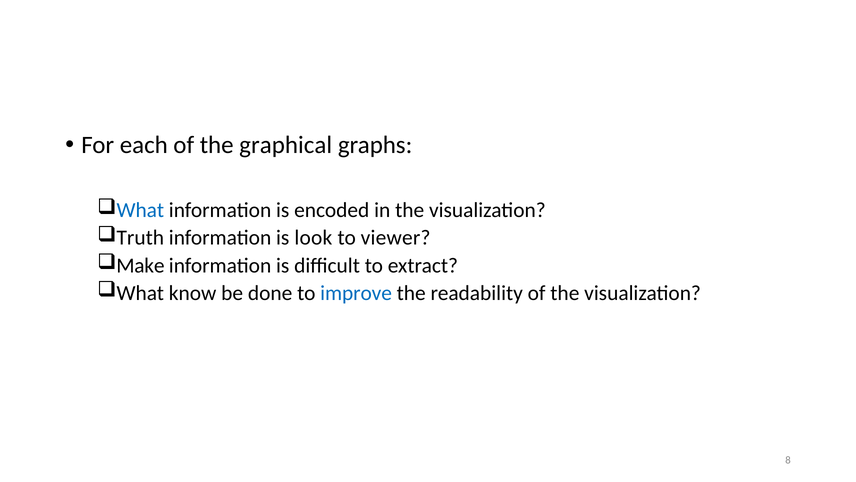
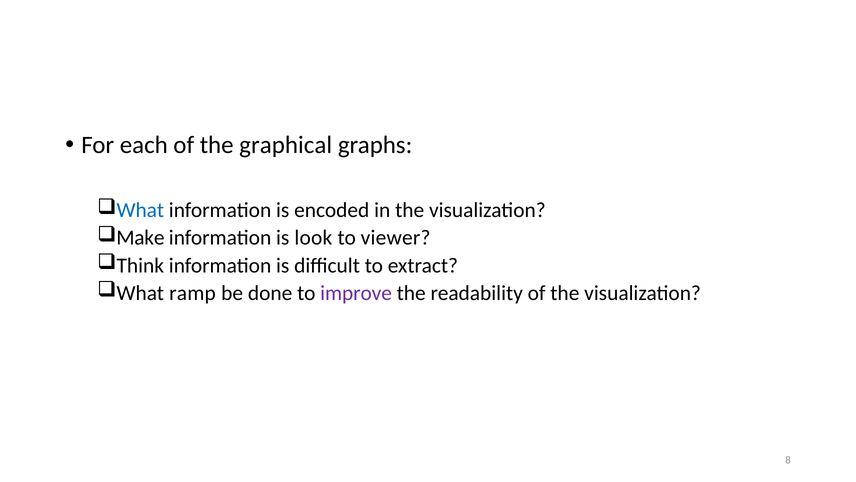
Truth: Truth -> Make (140, 238)
Make: Make -> Think (140, 265)
know: know -> ramp (193, 293)
improve colour: blue -> purple (356, 293)
